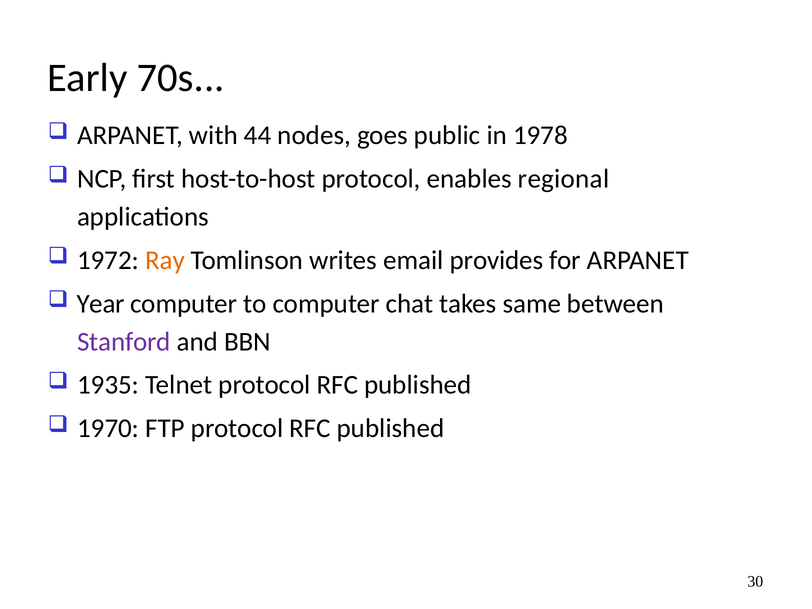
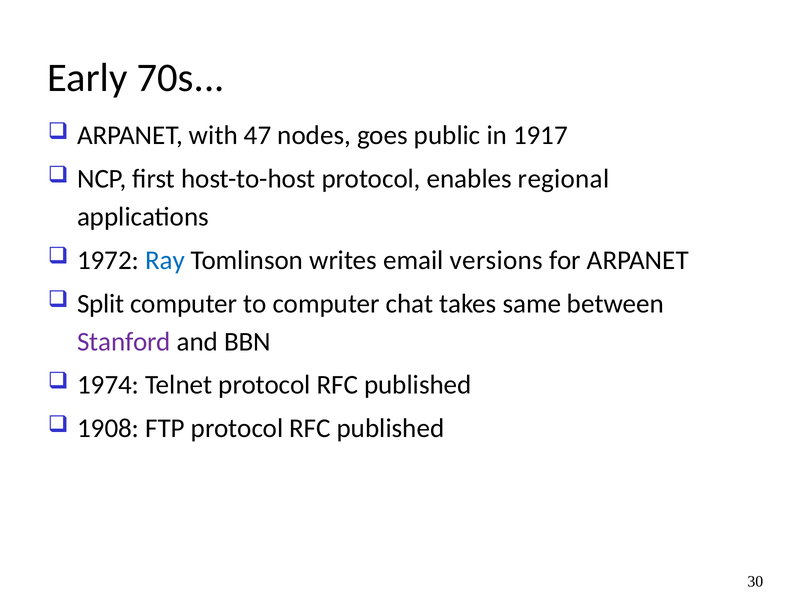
44: 44 -> 47 (258, 136)
1978: 1978 -> 1917 (540, 136)
Ray colour: orange -> blue (165, 260)
provides: provides -> versions (496, 260)
Year: Year -> Split (101, 304)
1935: 1935 -> 1974 (108, 385)
1970: 1970 -> 1908 (108, 428)
